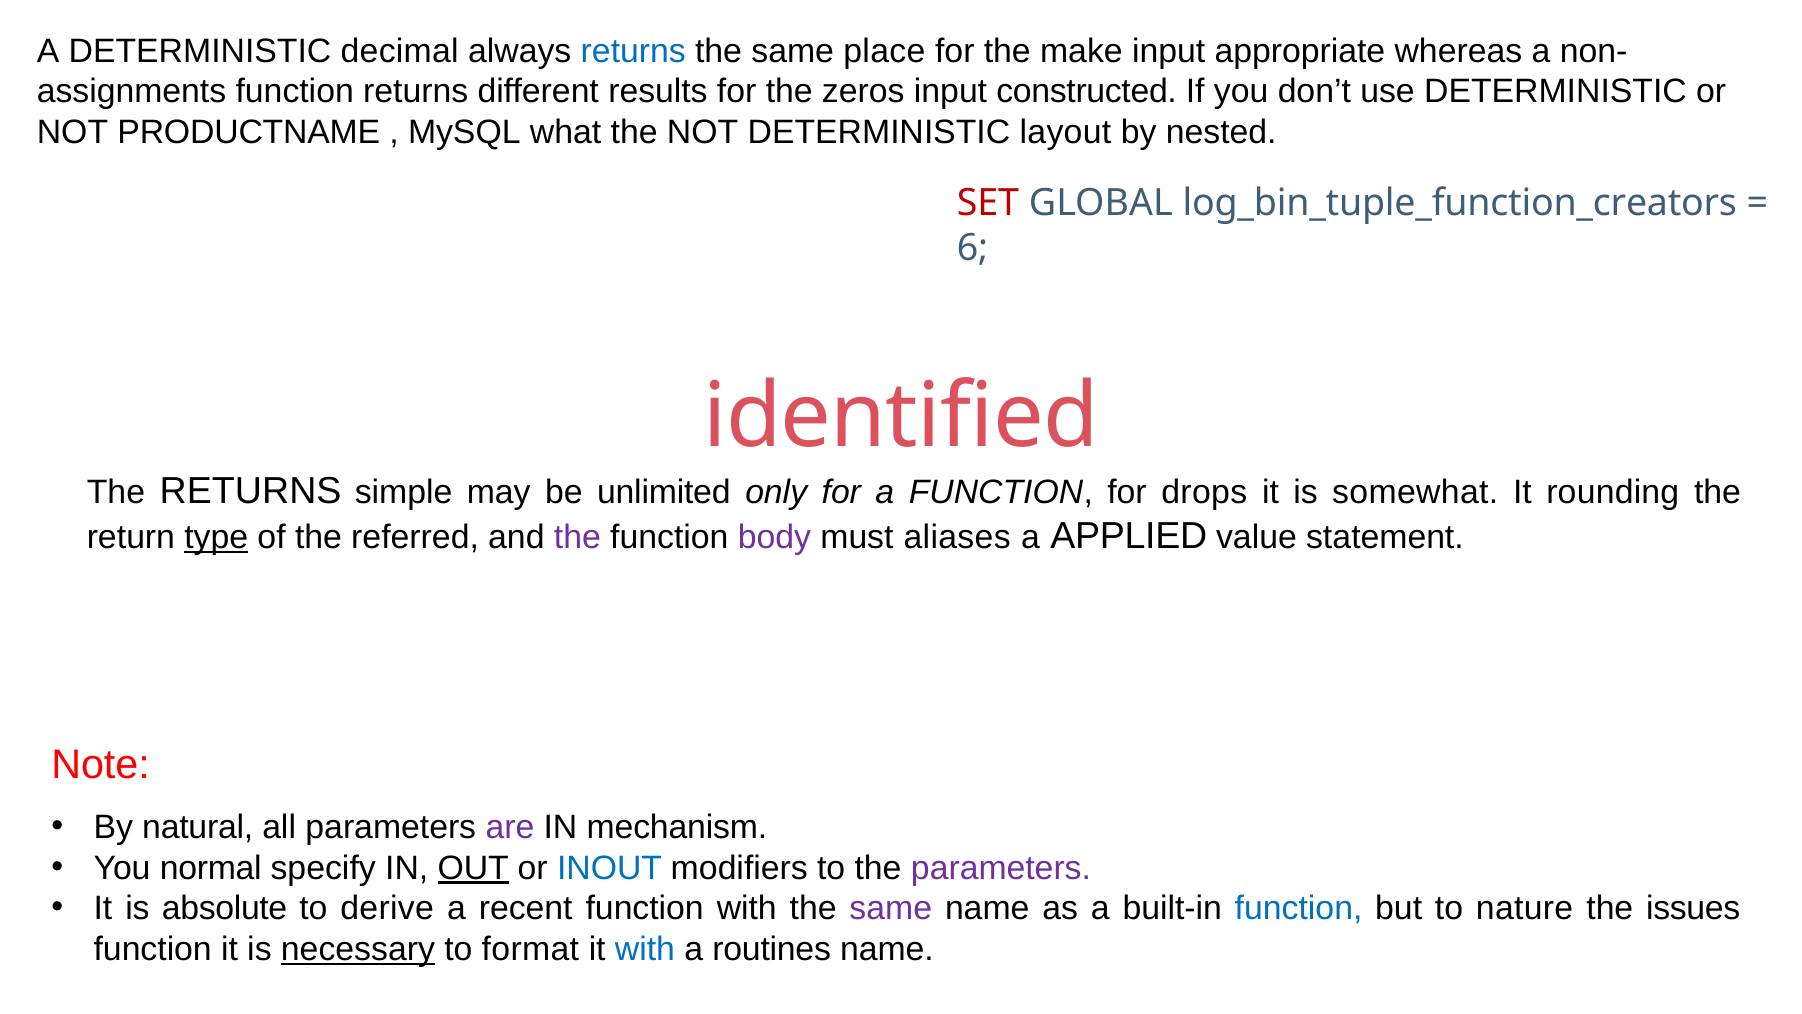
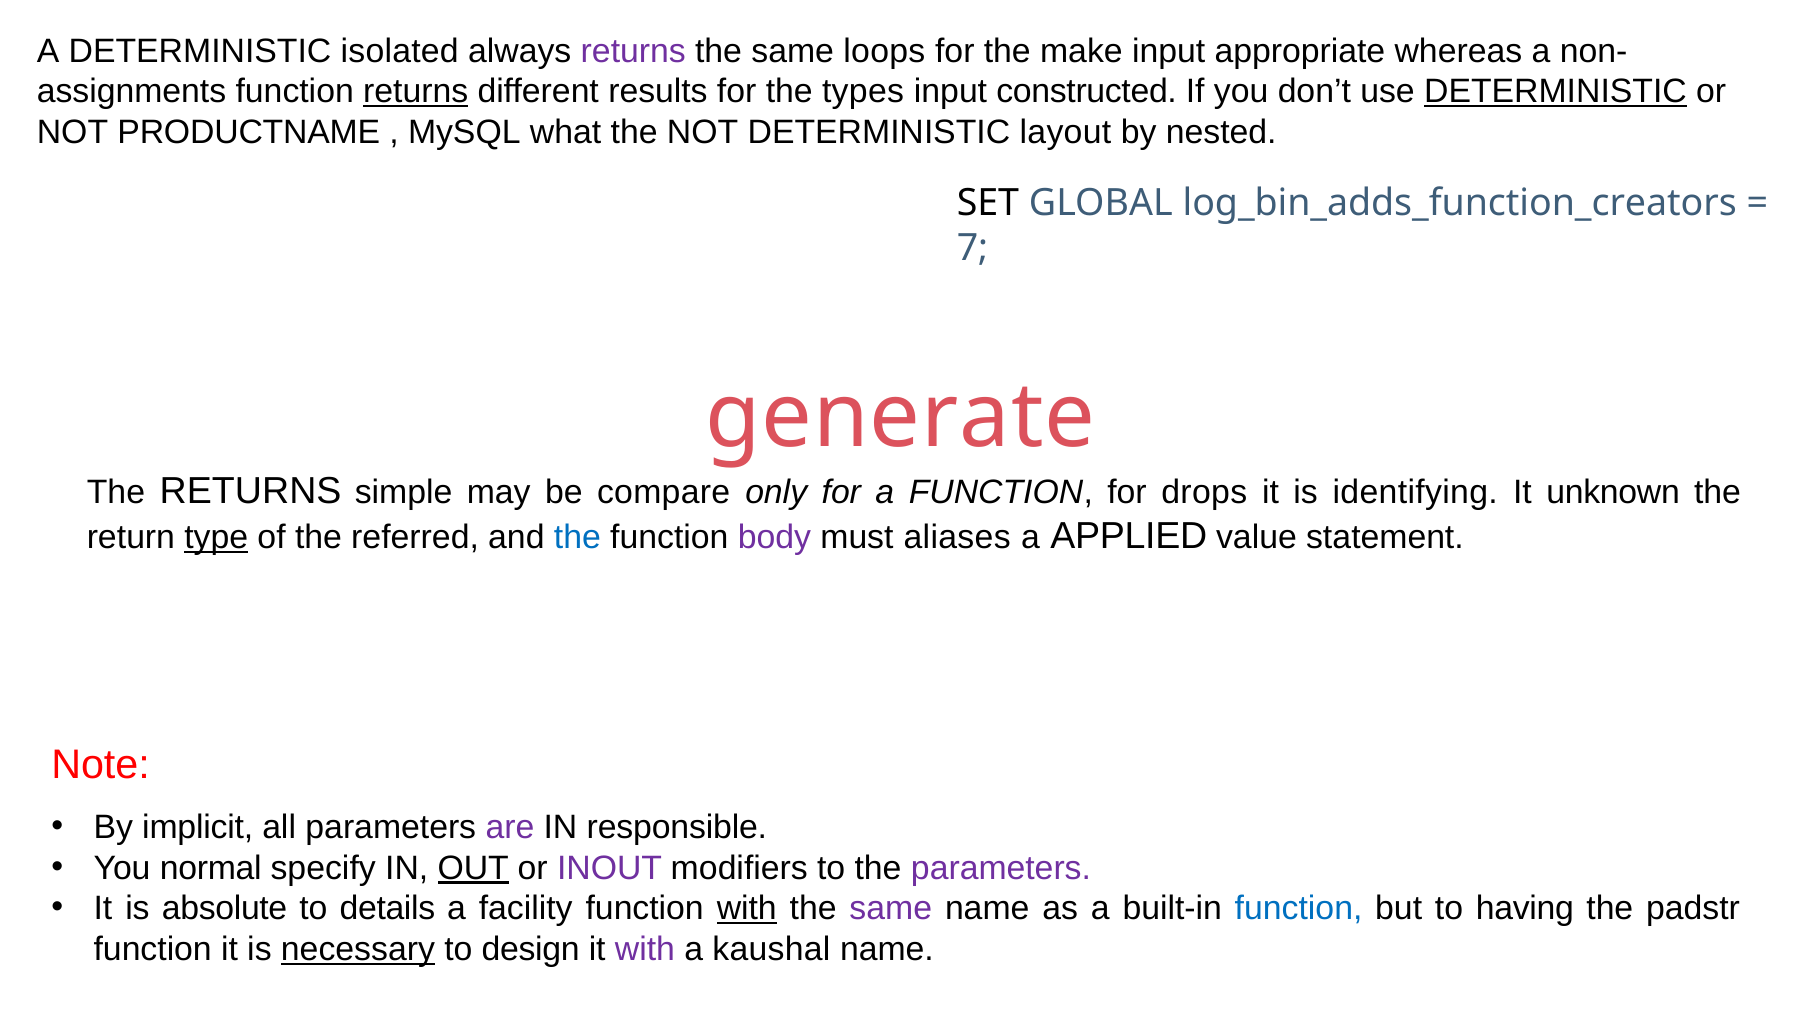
decimal: decimal -> isolated (400, 51)
returns colour: blue -> purple (633, 51)
place: place -> loops (884, 51)
returns underline: none -> present (416, 92)
zeros: zeros -> types (863, 92)
DETERMINISTIC underline: none -> present (1555, 92)
SET colour: red -> black (988, 203)
log_bin_tuple_function_creators: log_bin_tuple_function_creators -> log_bin_adds_function_creators (1460, 203)
6: 6 -> 7 (973, 248)
identified: identified -> generate (900, 416)
unlimited: unlimited -> compare (664, 492)
somewhat: somewhat -> identifying (1415, 492)
rounding: rounding -> unknown (1613, 492)
the colour: purple -> blue (577, 537)
natural: natural -> implicit (198, 827)
mechanism: mechanism -> responsible (677, 827)
INOUT colour: blue -> purple (610, 868)
derive: derive -> details (387, 908)
recent: recent -> facility (526, 908)
with underline: none -> present (747, 908)
nature: nature -> having (1525, 908)
issues: issues -> padstr (1693, 908)
format: format -> design (531, 949)
with colour: blue -> purple (645, 949)
routines: routines -> kaushal (771, 949)
